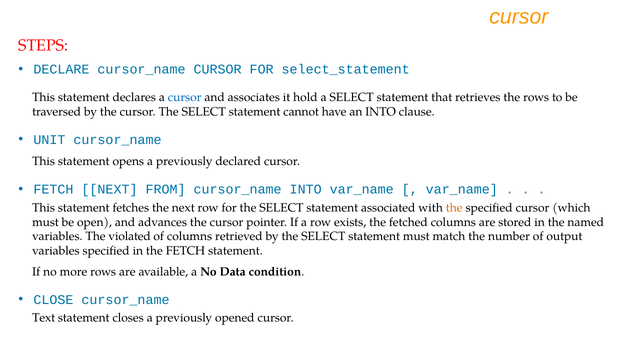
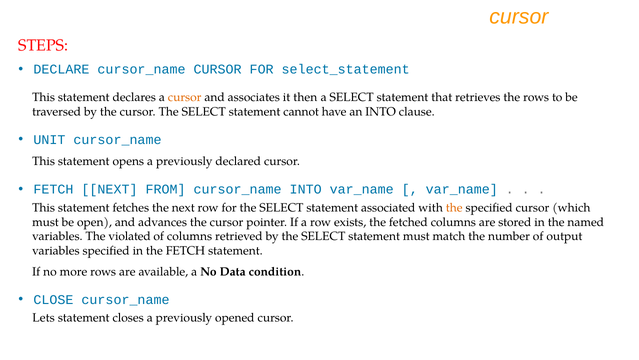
cursor colour: blue -> orange (185, 97)
hold: hold -> then (305, 97)
Text: Text -> Lets (44, 318)
